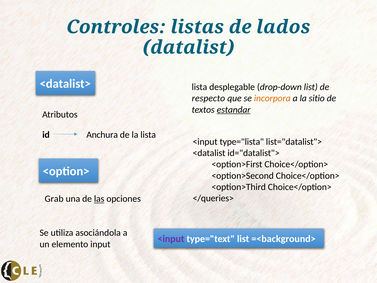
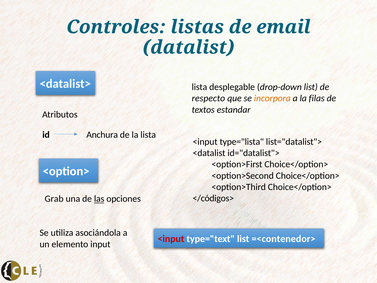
lados: lados -> email (283, 27)
sitio: sitio -> filas (317, 98)
estandar underline: present -> none (234, 110)
</queries>: </queries> -> </códigos> (213, 198)
<input colour: purple -> red (171, 239)
=<background>: =<background> -> =<contenedor> (283, 239)
